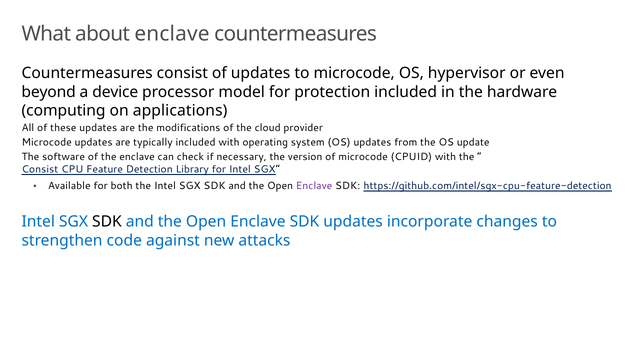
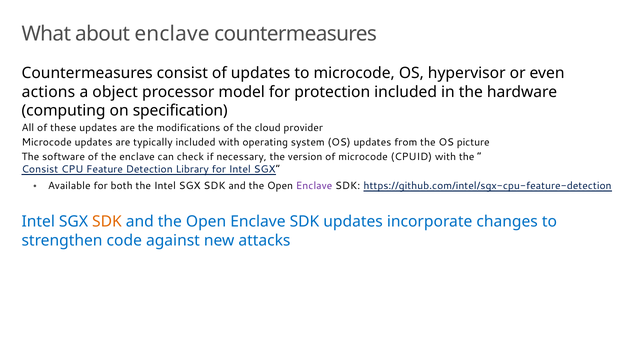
beyond: beyond -> actions (48, 92)
device: device -> object (115, 92)
applications: applications -> specification (180, 111)
update: update -> picture (473, 142)
SDK colour: black -> orange (107, 222)
